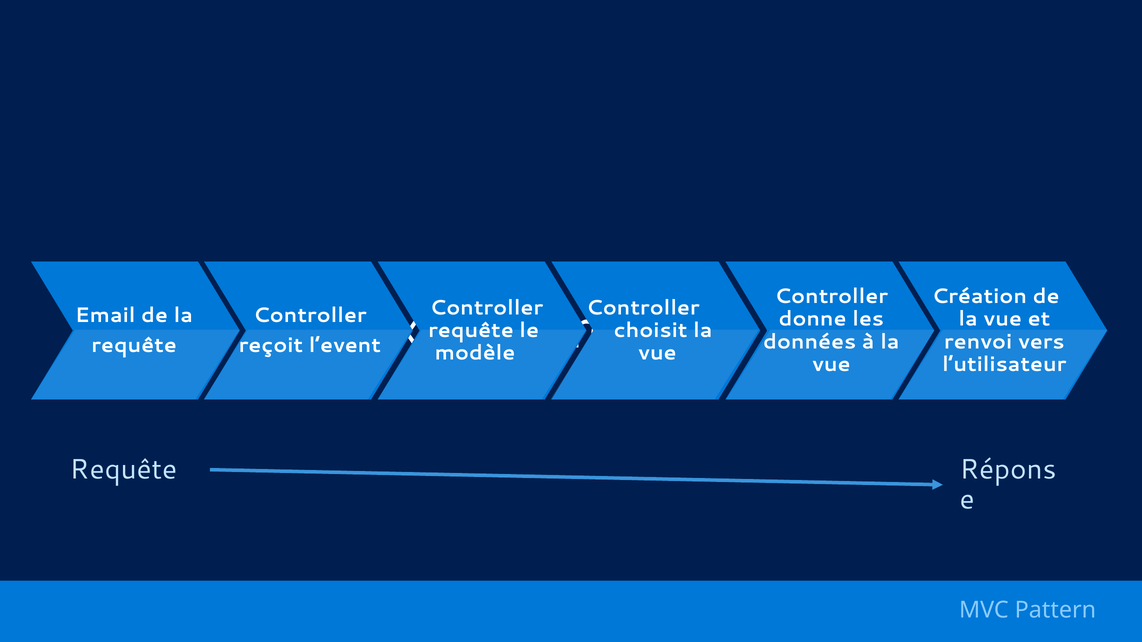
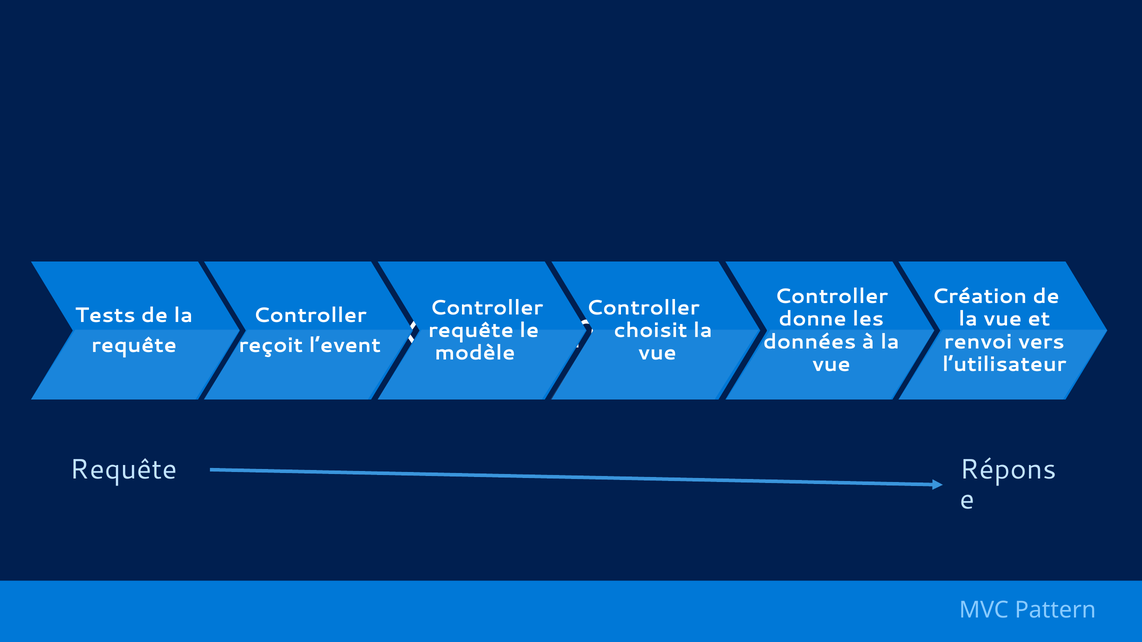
Email: Email -> Tests (105, 316)
